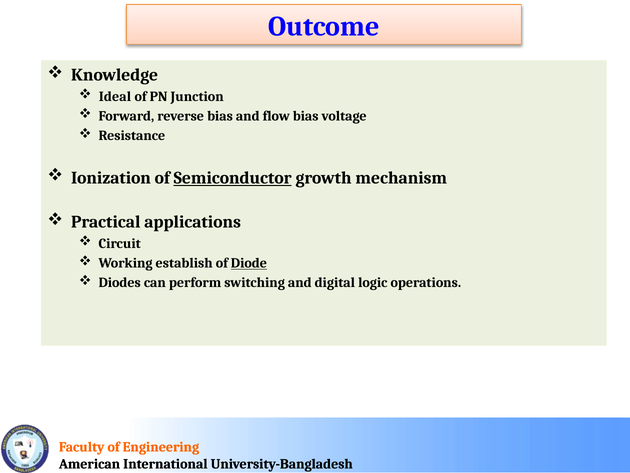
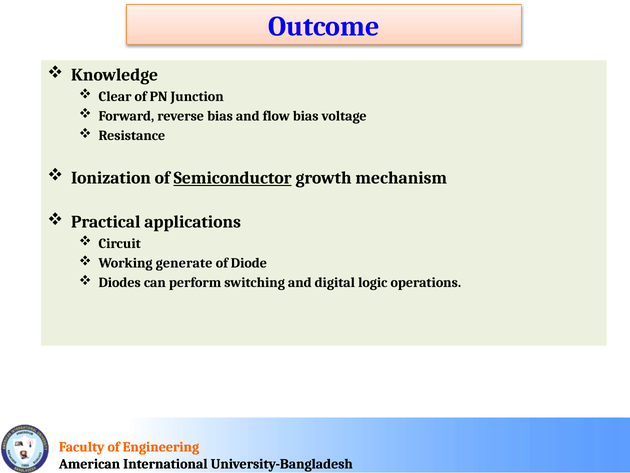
Ideal: Ideal -> Clear (115, 96)
establish: establish -> generate (184, 263)
Diode underline: present -> none (249, 263)
